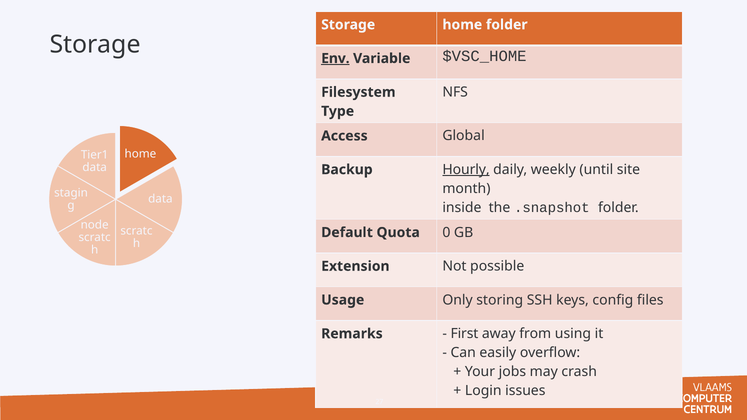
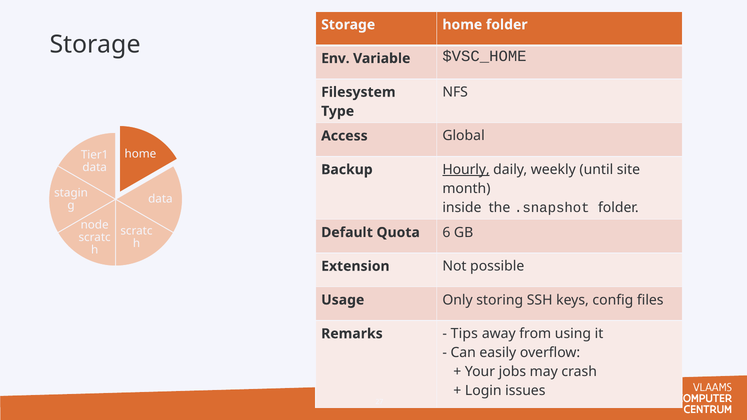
Env underline: present -> none (335, 58)
0: 0 -> 6 (446, 233)
First: First -> Tips (464, 334)
